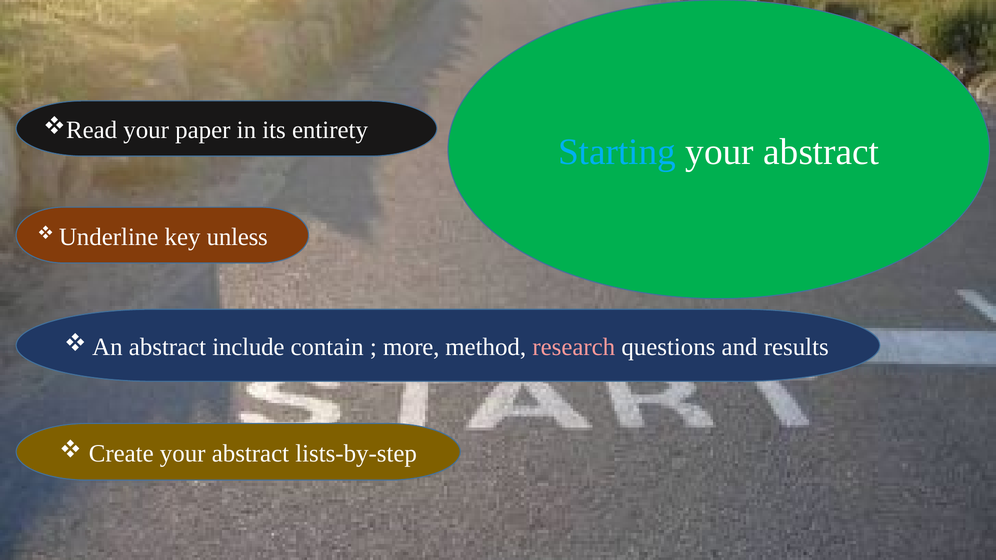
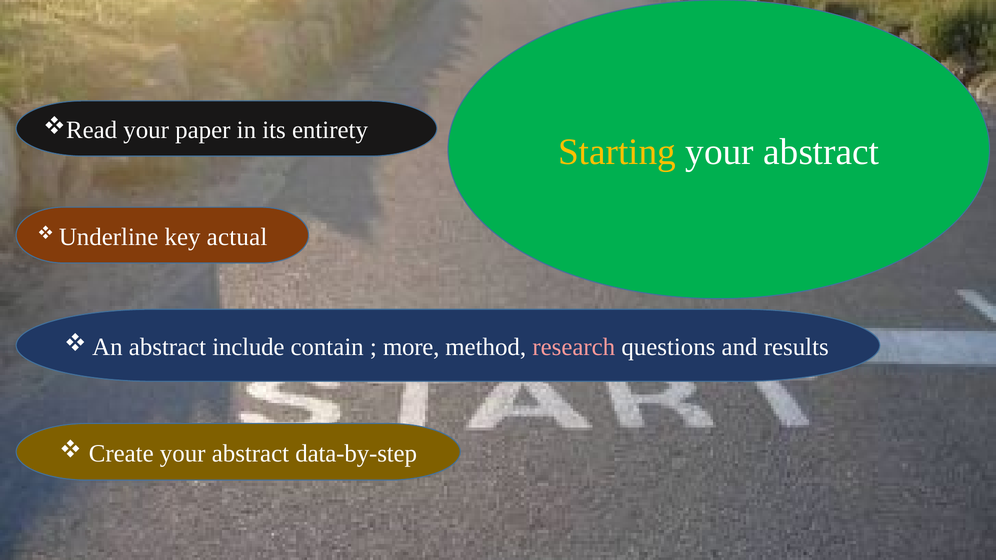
Starting colour: light blue -> yellow (617, 152)
unless: unless -> actual (237, 237)
lists-by-step: lists-by-step -> data-by-step (356, 454)
